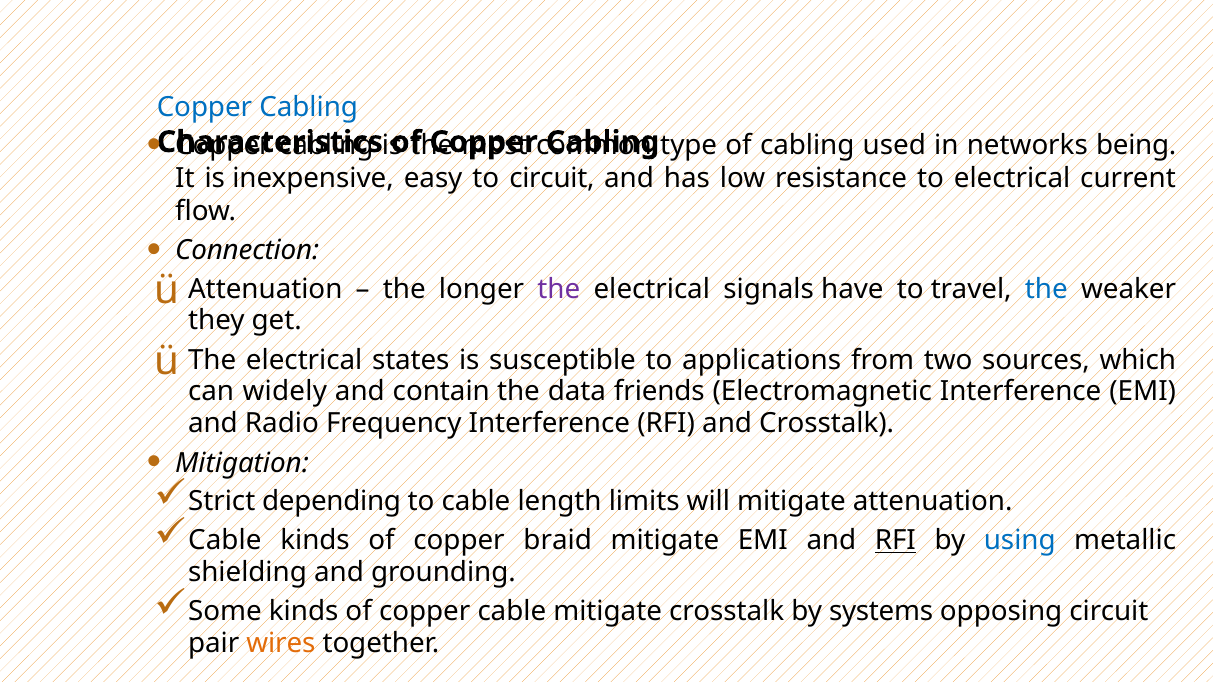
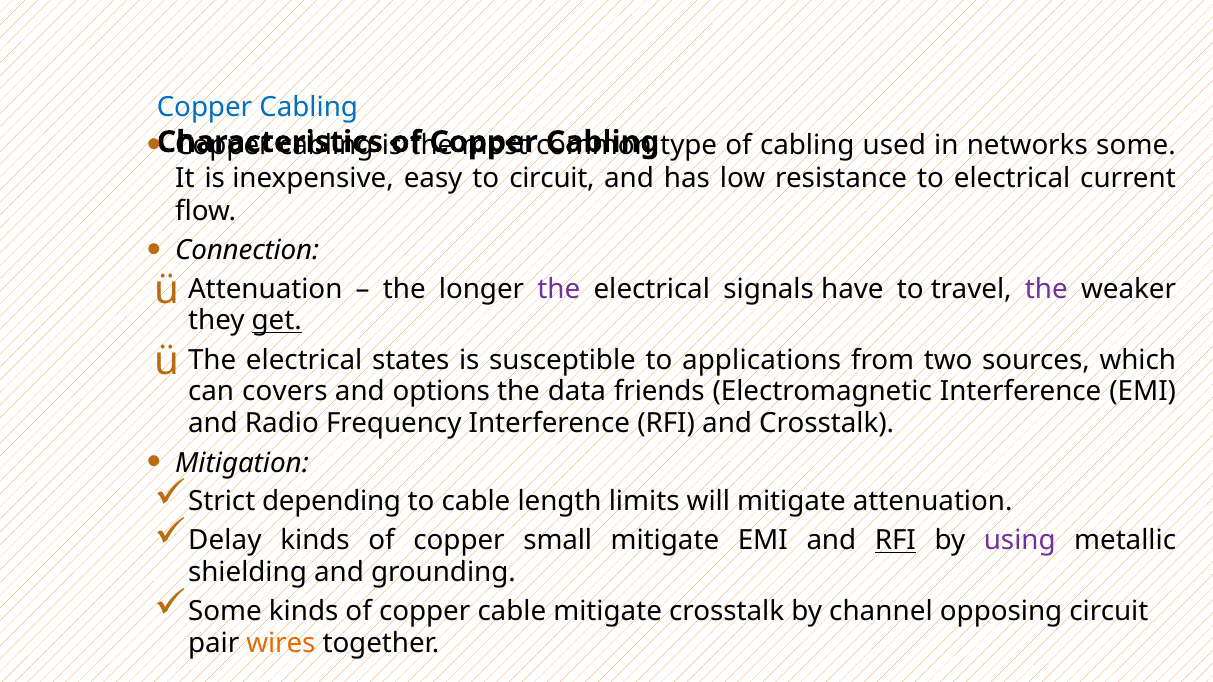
networks being: being -> some (1136, 145)
the colour: blue -> purple (1046, 289)
get underline: none -> present (277, 321)
widely: widely -> covers (285, 392)
contain: contain -> options (441, 392)
Cable: Cable -> Delay (225, 541)
braid: braid -> small (558, 541)
using colour: blue -> purple (1020, 541)
systems: systems -> channel (881, 612)
